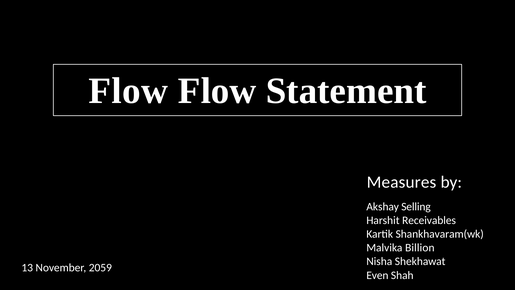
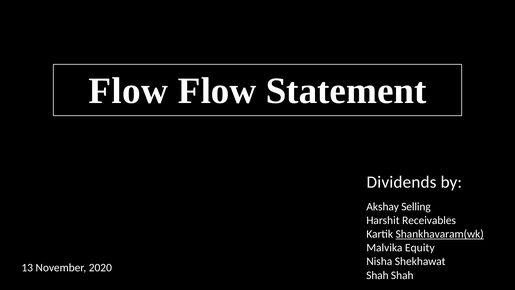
Measures: Measures -> Dividends (402, 182)
Shankhavaram(wk underline: none -> present (440, 234)
Billion: Billion -> Equity (420, 248)
2059: 2059 -> 2020 (100, 268)
Even: Even -> Shah (377, 275)
